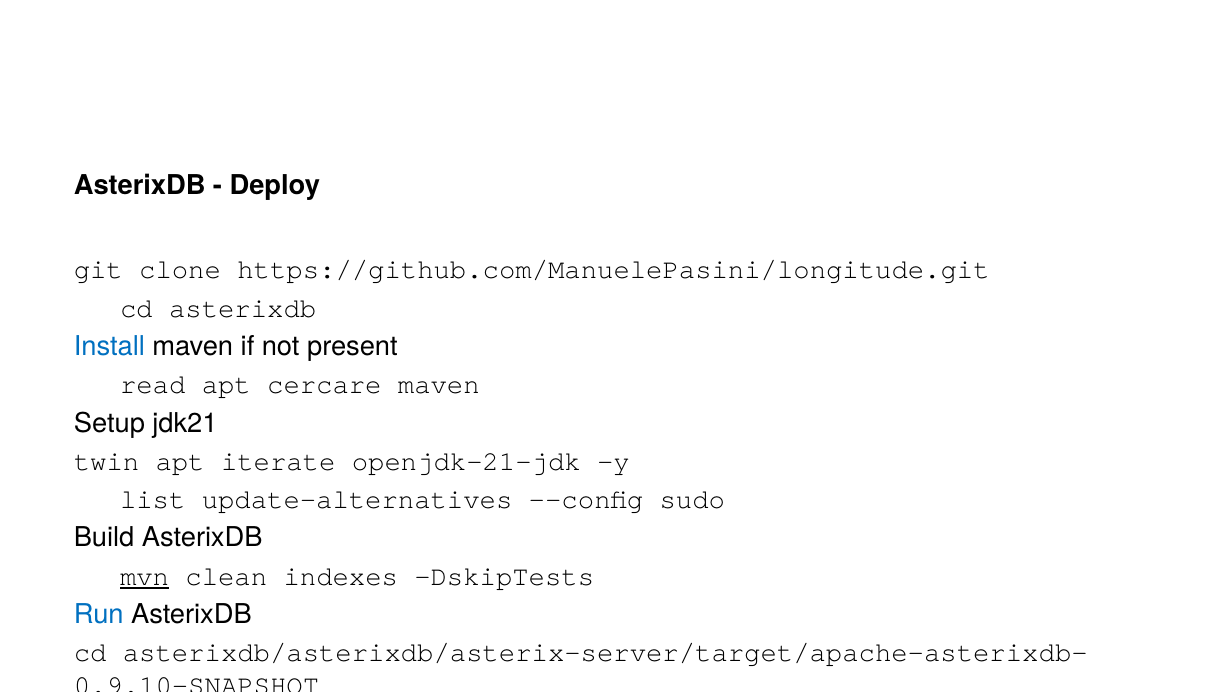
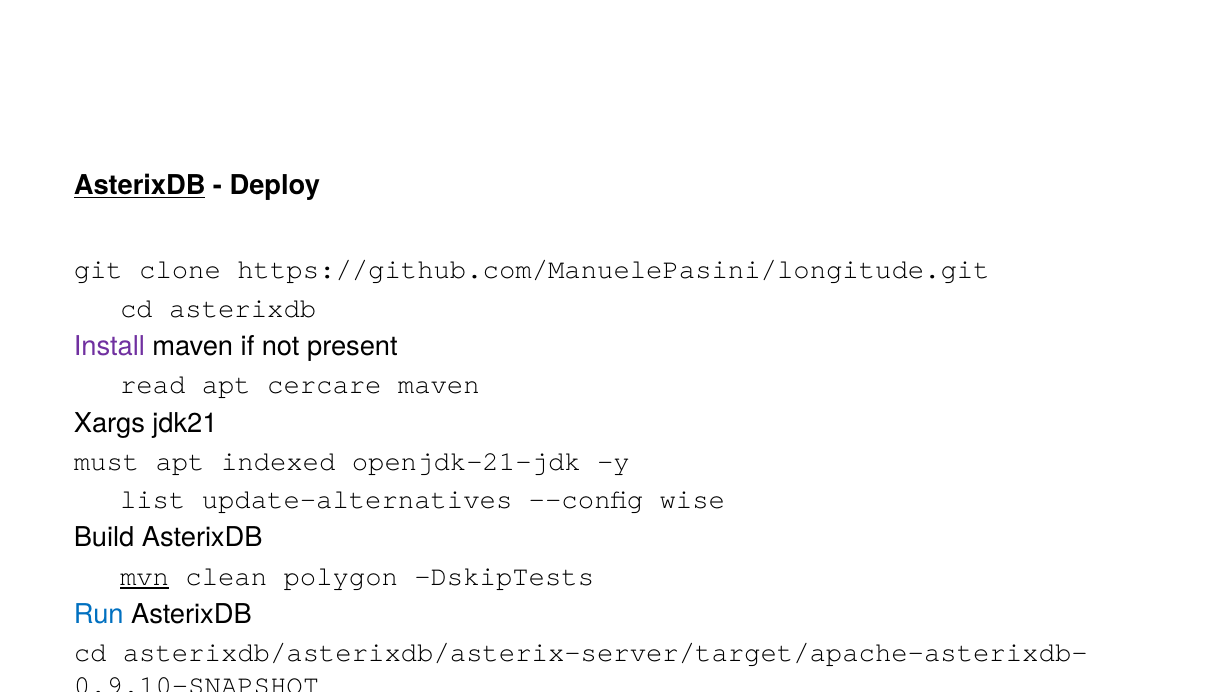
AsterixDB underline: none -> present (140, 186)
Install colour: blue -> purple (109, 347)
Setup: Setup -> Xargs (109, 423)
twin: twin -> must (107, 462)
iterate: iterate -> indexed (278, 462)
sudo: sudo -> wise (692, 500)
clean indexes: indexes -> polygon (341, 576)
